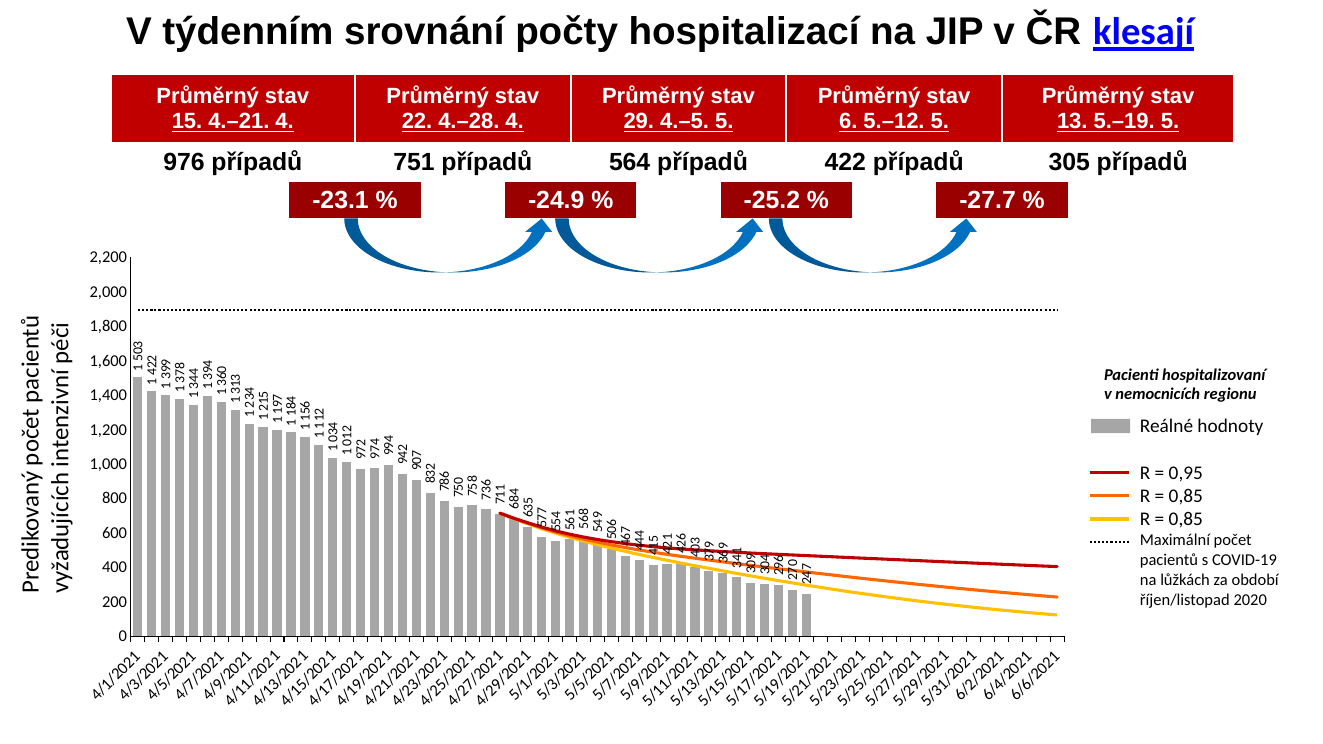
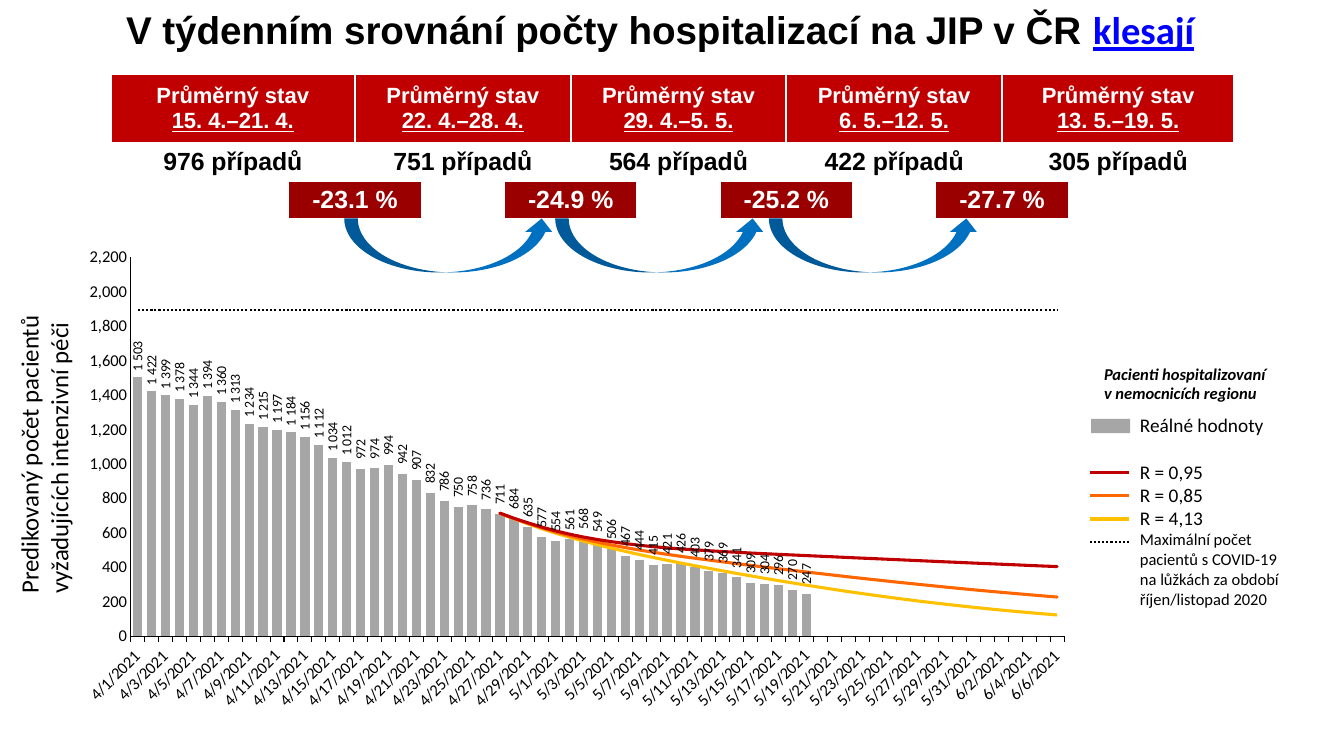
0,85: 0,85 -> 4,13 (1186, 519)
